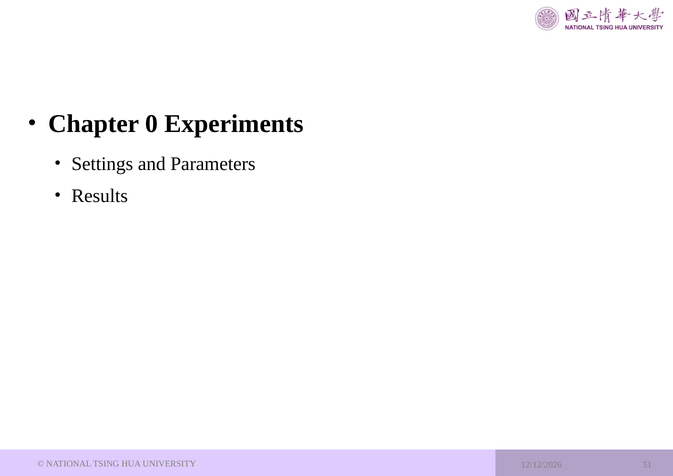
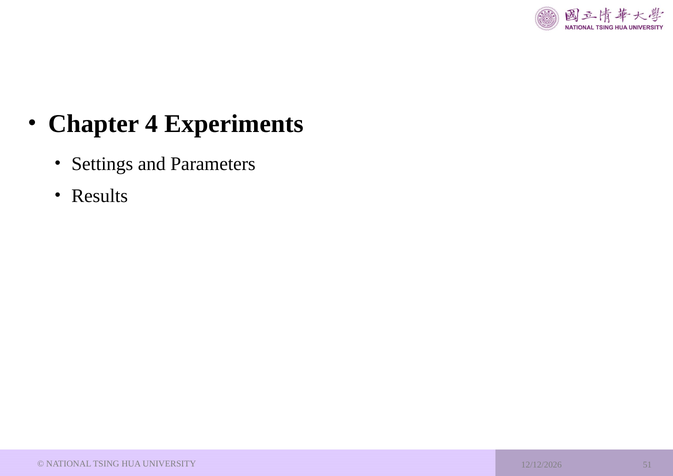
0: 0 -> 4 (151, 124)
